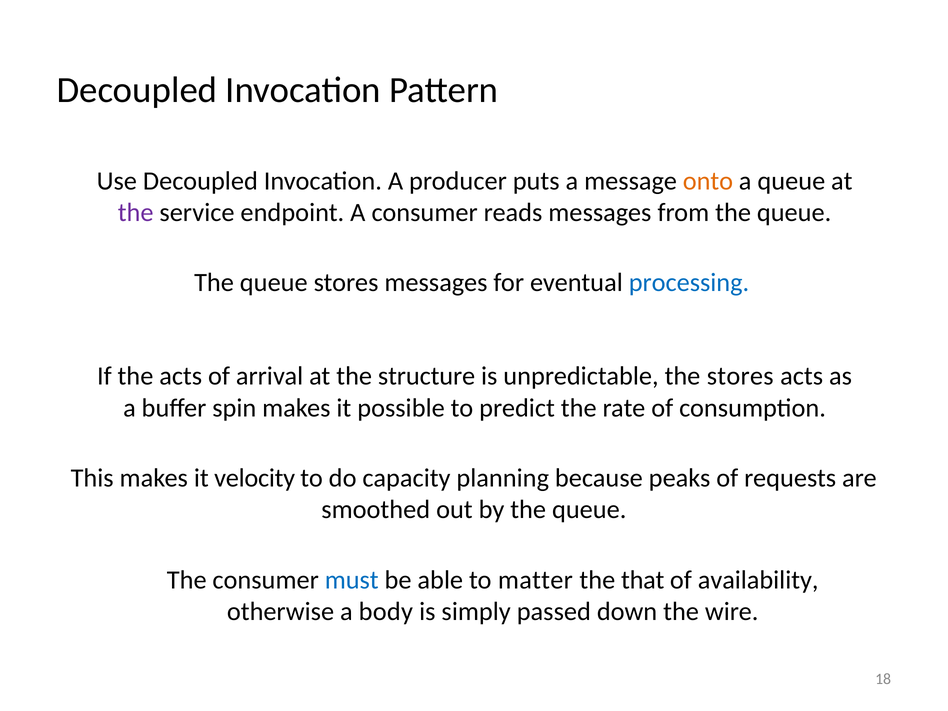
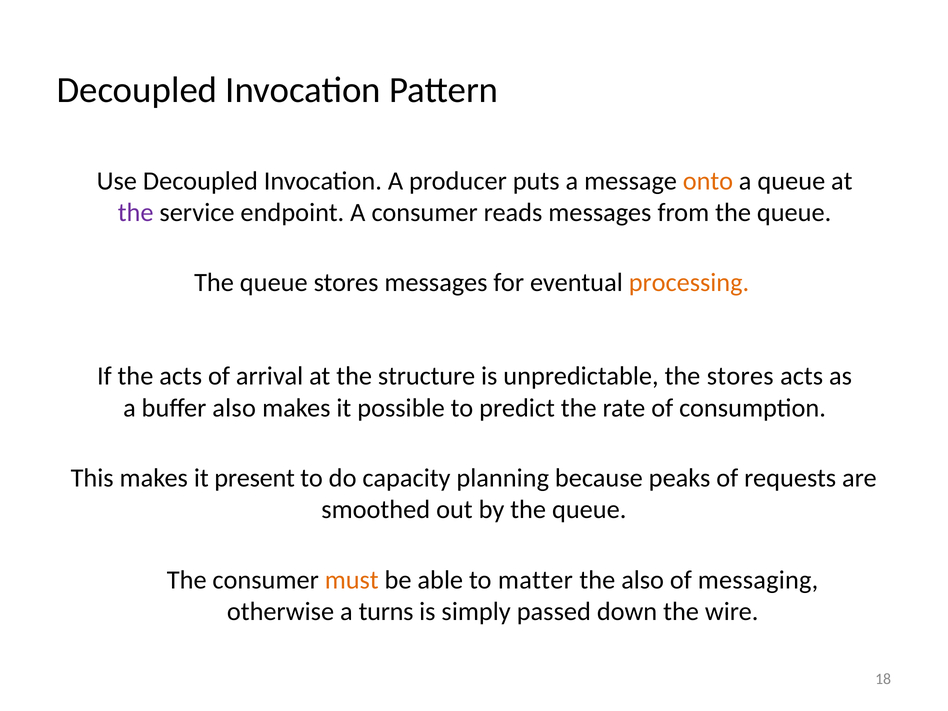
processing colour: blue -> orange (689, 283)
buffer spin: spin -> also (234, 408)
velocity: velocity -> present (255, 478)
must colour: blue -> orange (352, 580)
the that: that -> also (643, 580)
availability: availability -> messaging (758, 580)
body: body -> turns (386, 612)
